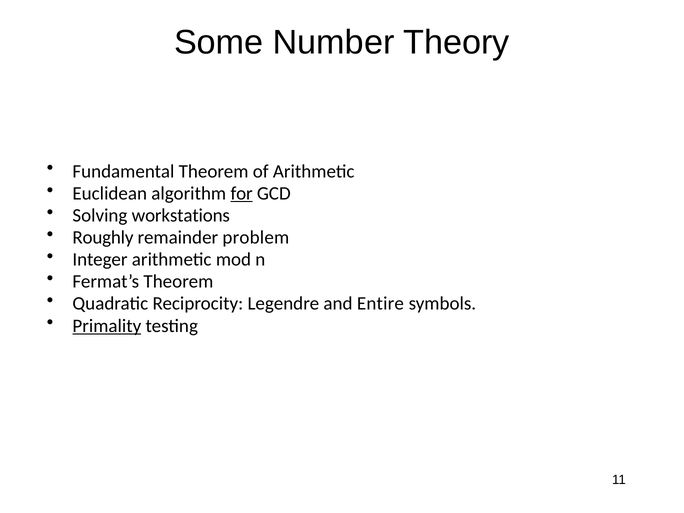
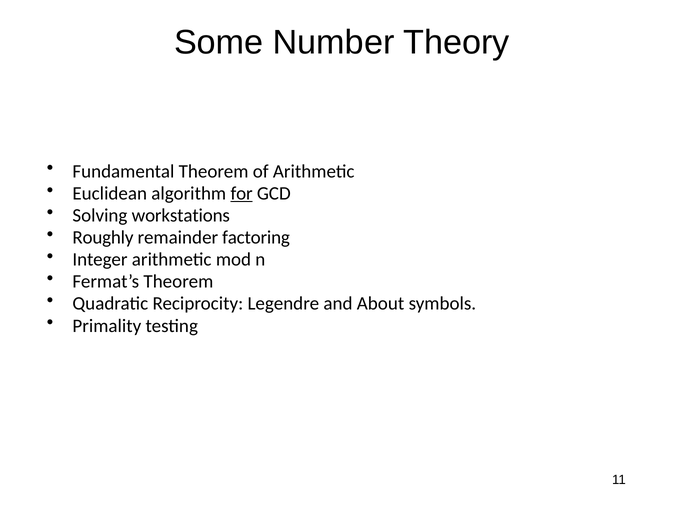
problem: problem -> factoring (256, 238)
Entire: Entire -> About (381, 304)
Primality underline: present -> none (107, 326)
